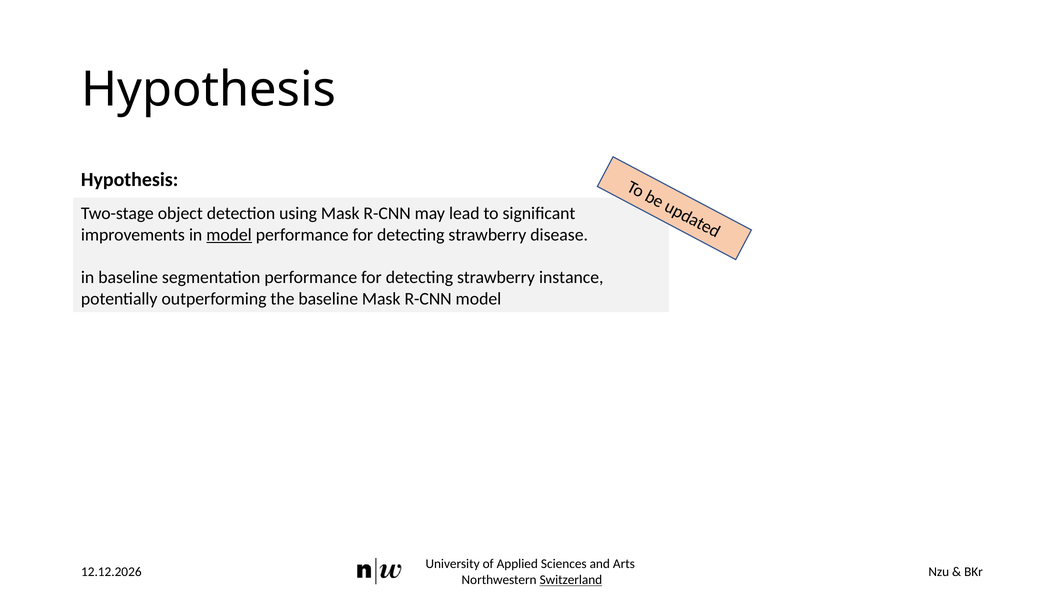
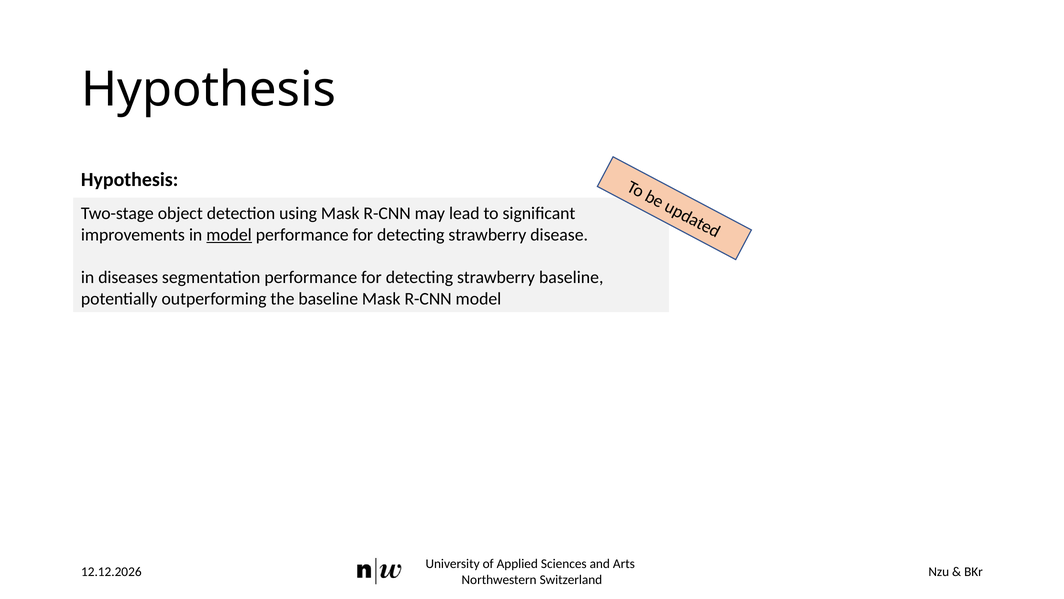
in baseline: baseline -> diseases (128, 277)
strawberry instance: instance -> baseline (571, 277)
Switzerland underline: present -> none (571, 580)
